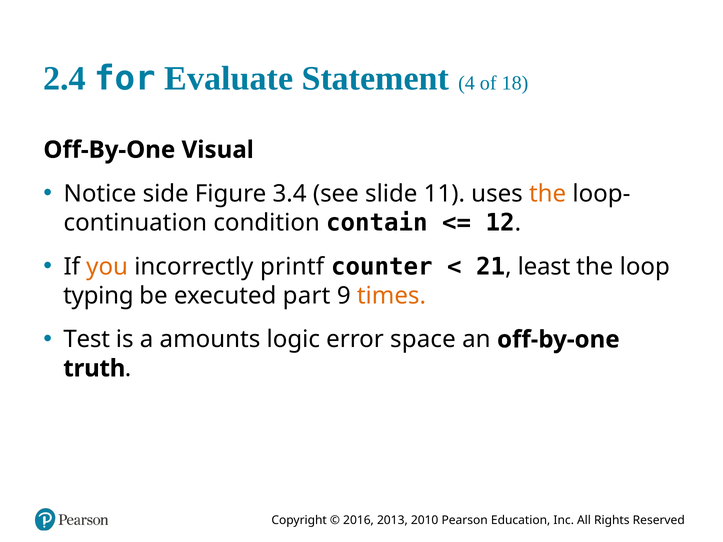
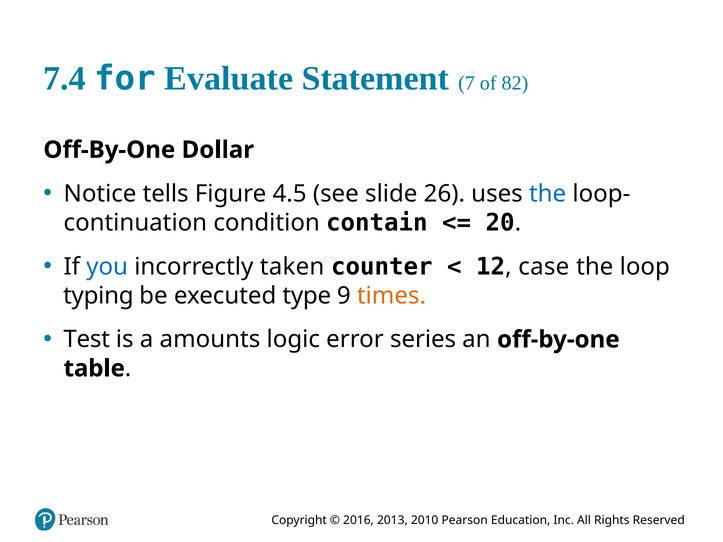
2.4: 2.4 -> 7.4 (65, 78)
4: 4 -> 7 (466, 83)
18: 18 -> 82 (515, 83)
Visual: Visual -> Dollar (218, 150)
side: side -> tells (166, 194)
3.4: 3.4 -> 4.5 (290, 194)
11: 11 -> 26 (444, 194)
the colour: orange -> blue (548, 194)
12: 12 -> 20 (500, 223)
you colour: orange -> blue (107, 267)
printf: printf -> taken (292, 267)
21: 21 -> 12 (491, 267)
least: least -> case (544, 267)
part: part -> type (307, 296)
space: space -> series (423, 340)
truth: truth -> table (94, 369)
